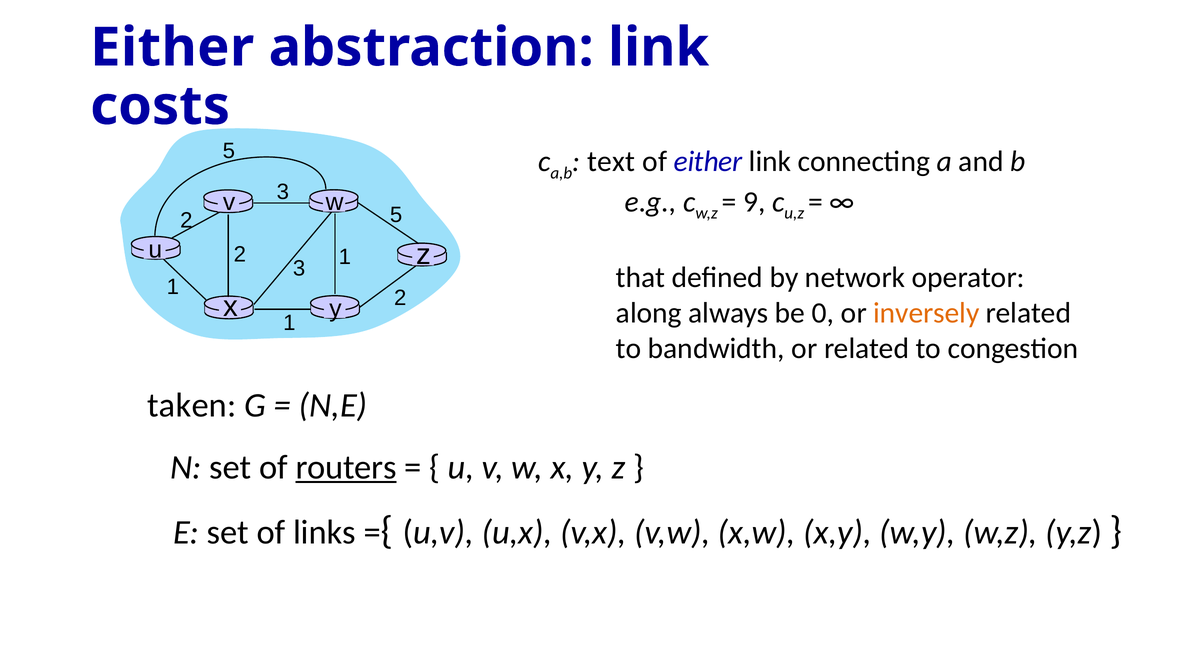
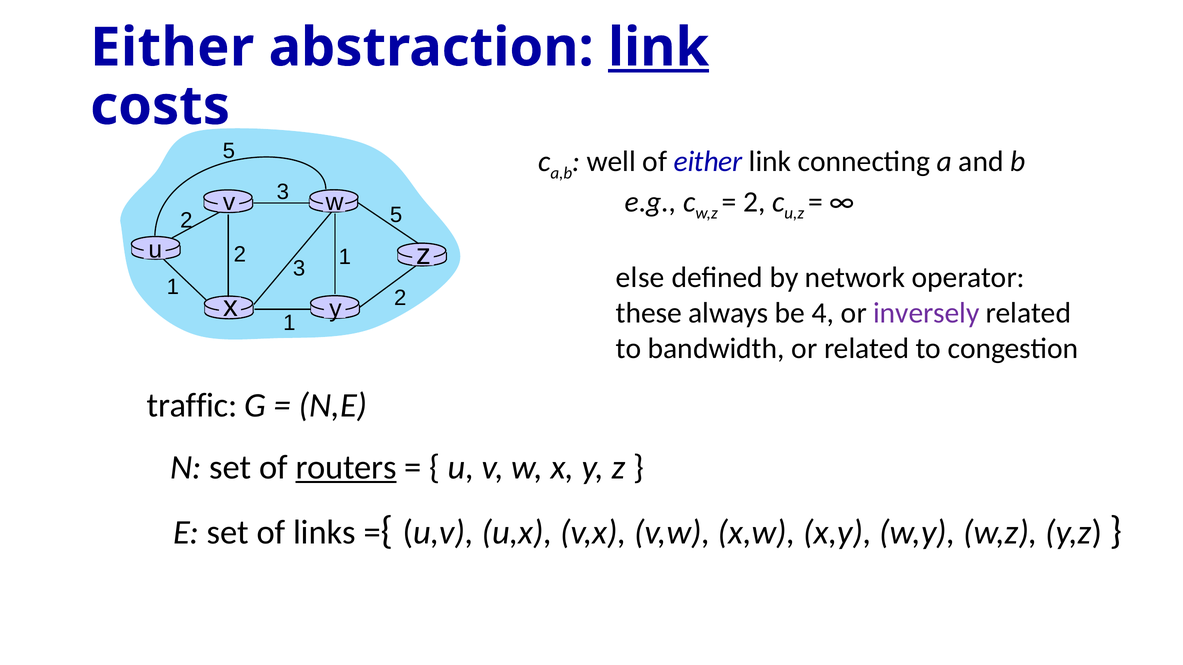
link underline: none -> present (658, 48)
text: text -> well (611, 162)
9: 9 -> 2 (754, 202)
that: that -> else (640, 278)
along: along -> these (649, 313)
0: 0 -> 4 (823, 313)
inversely colour: orange -> purple (926, 313)
taken: taken -> traffic (192, 406)
